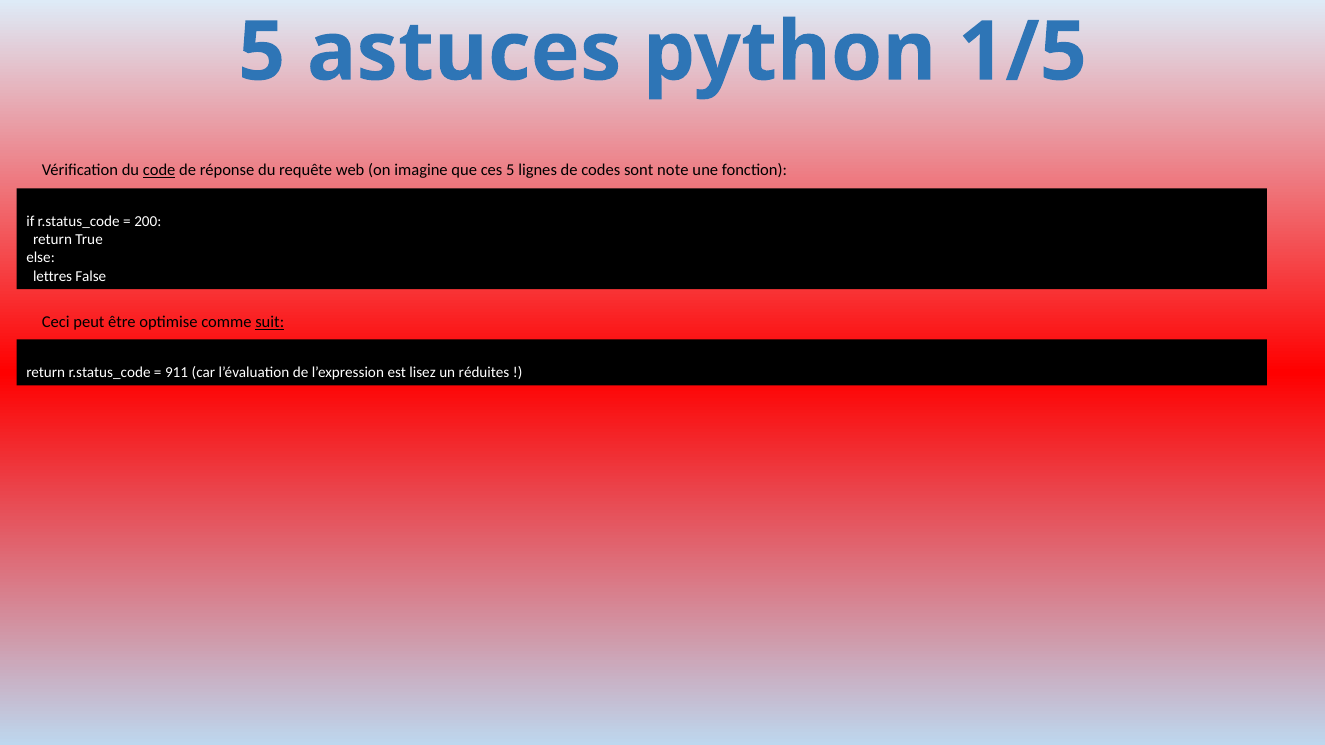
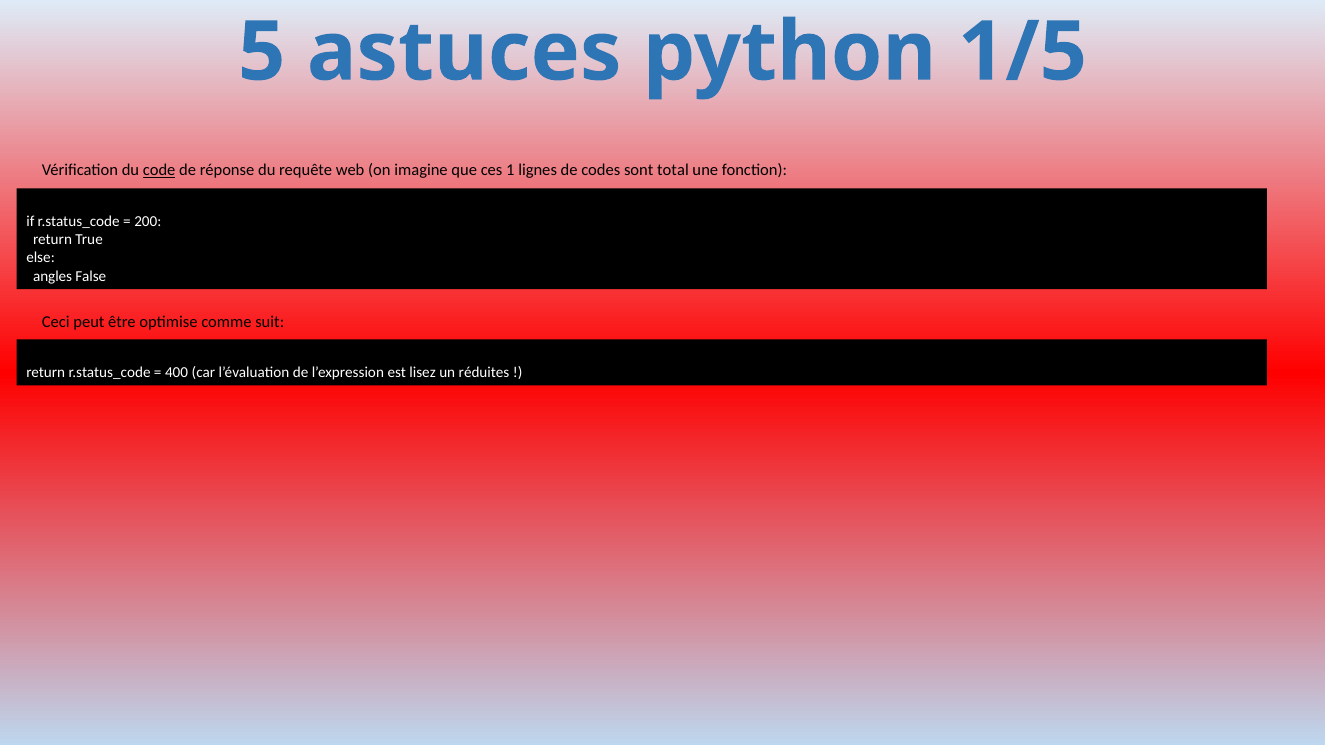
ces 5: 5 -> 1 (510, 170)
note: note -> total (673, 170)
lettres: lettres -> angles (53, 276)
suit underline: present -> none (270, 322)
911: 911 -> 400 (177, 373)
